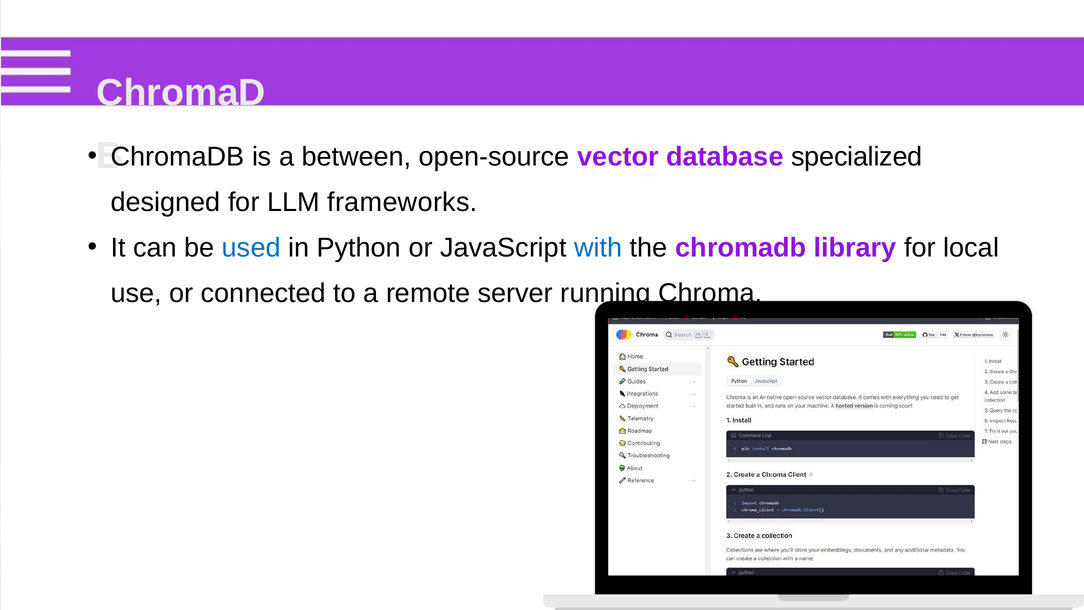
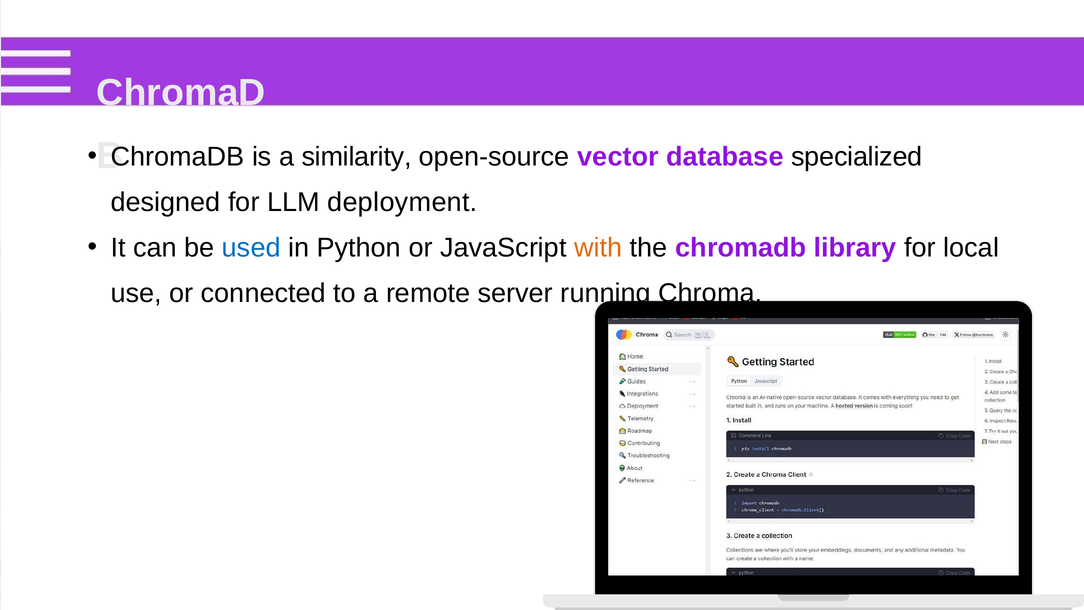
between: between -> similarity (357, 157)
frameworks: frameworks -> deployment (402, 202)
with colour: blue -> orange (598, 248)
